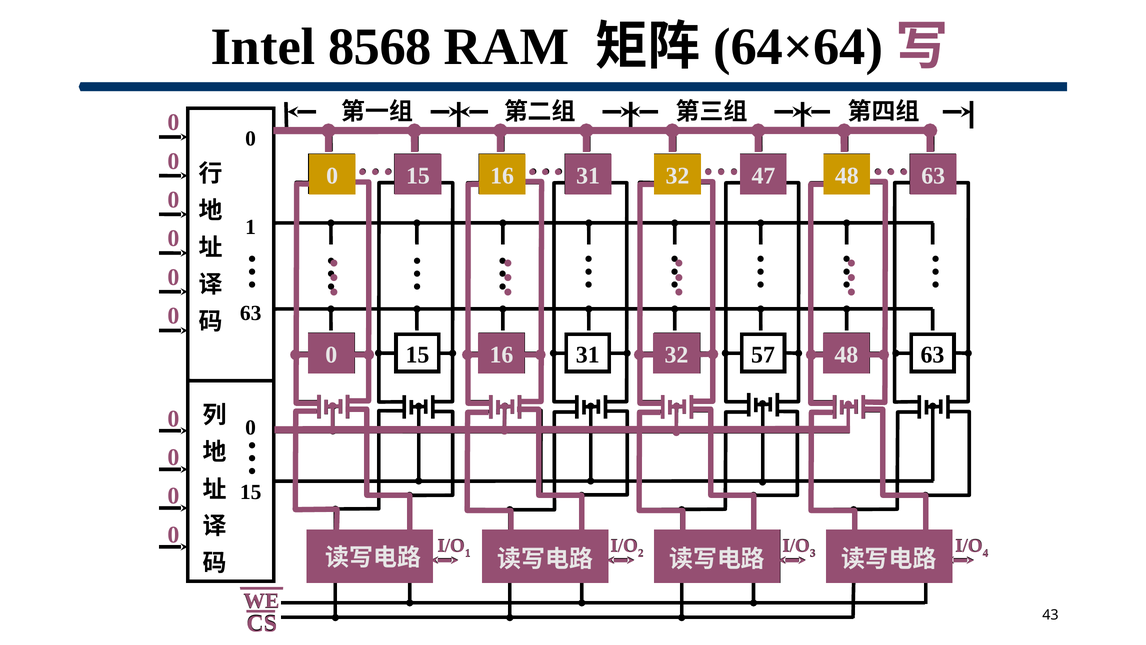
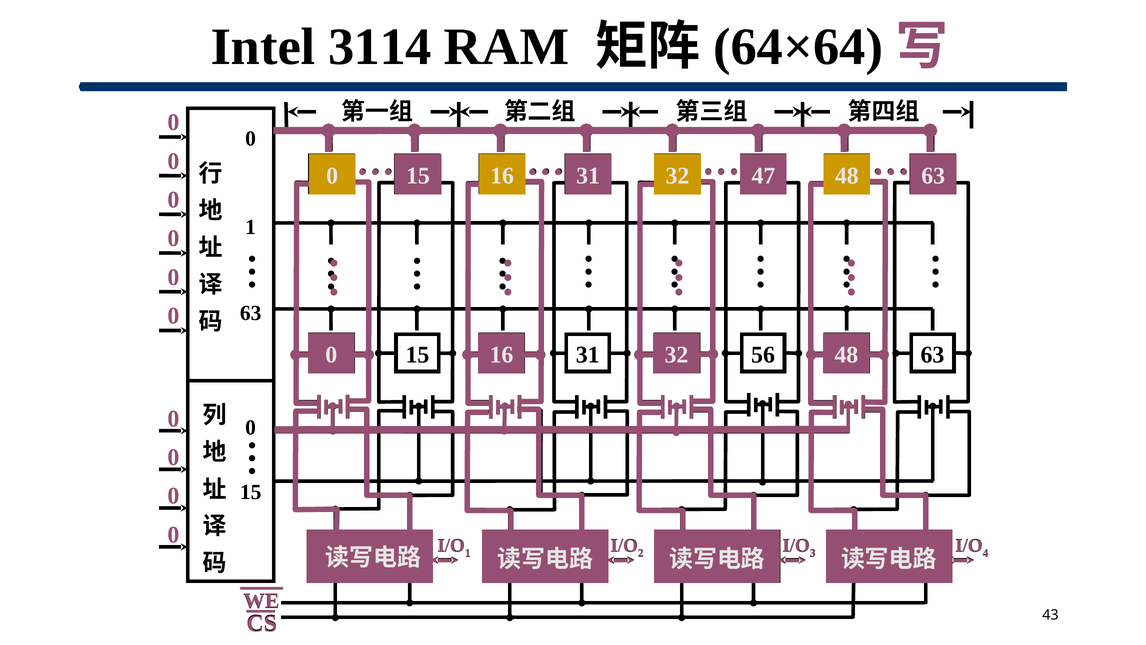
8568: 8568 -> 3114 (380, 47)
57: 57 -> 56 (763, 354)
